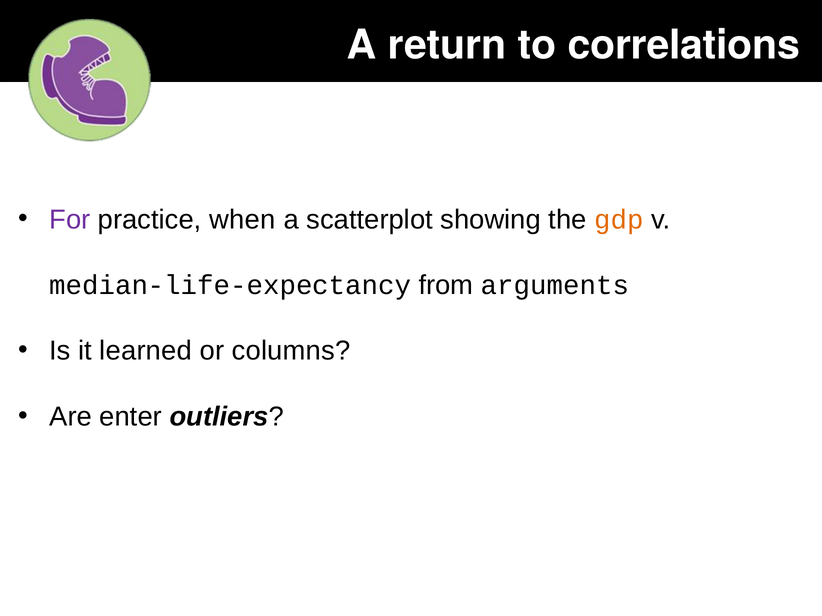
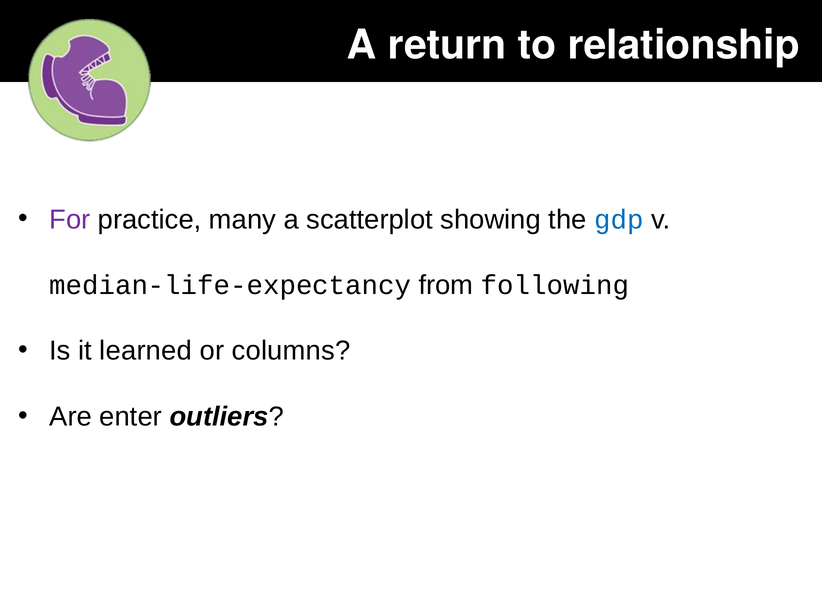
correlations: correlations -> relationship (684, 45)
when: when -> many (242, 220)
gdp colour: orange -> blue (619, 220)
arguments: arguments -> following (555, 285)
